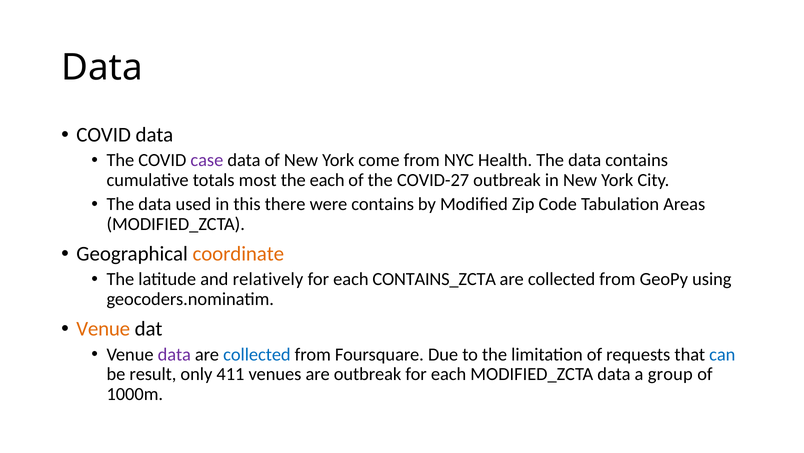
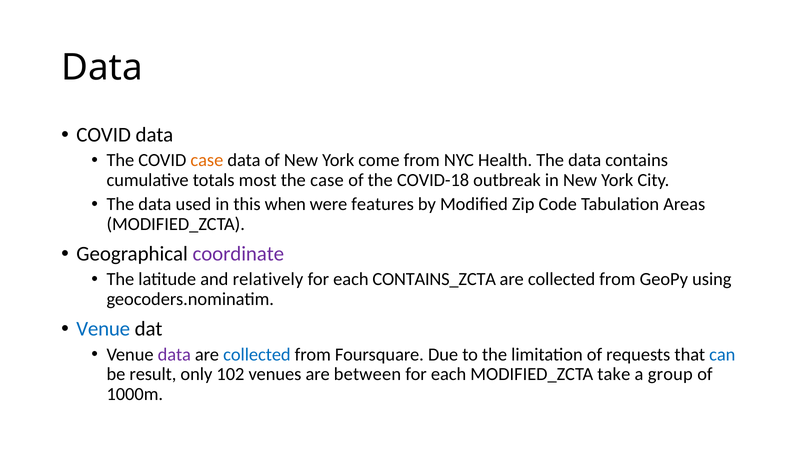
case colour: purple -> orange (207, 160)
the each: each -> case (327, 180)
COVID-27: COVID-27 -> COVID-18 (433, 180)
there: there -> when (285, 204)
were contains: contains -> features (383, 204)
coordinate colour: orange -> purple (238, 253)
Venue colour: orange -> blue (103, 328)
411: 411 -> 102 (230, 374)
are outbreak: outbreak -> between (367, 374)
MODIFIED_ZCTA data: data -> take (614, 374)
